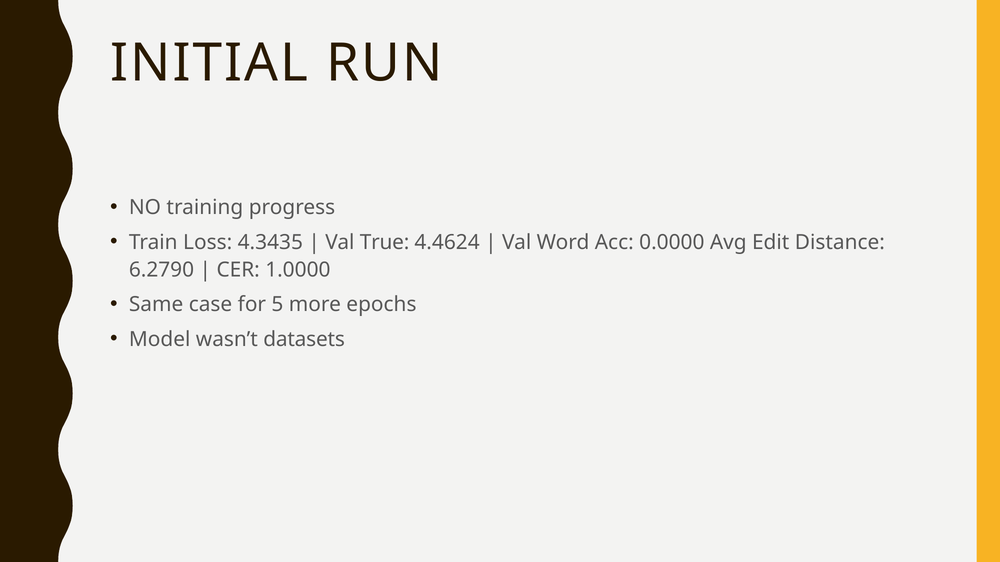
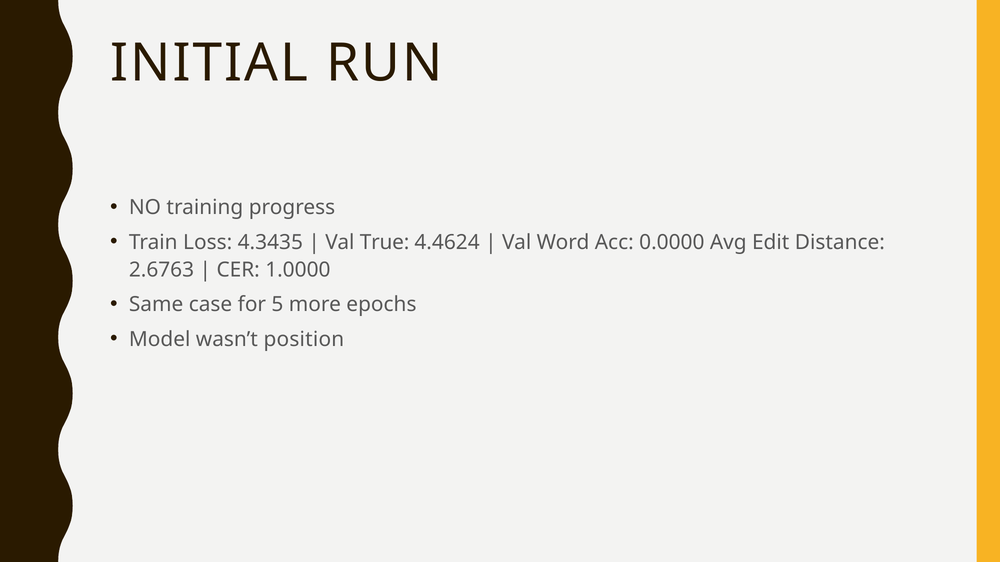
6.2790: 6.2790 -> 2.6763 (162, 270)
datasets: datasets -> position (304, 340)
